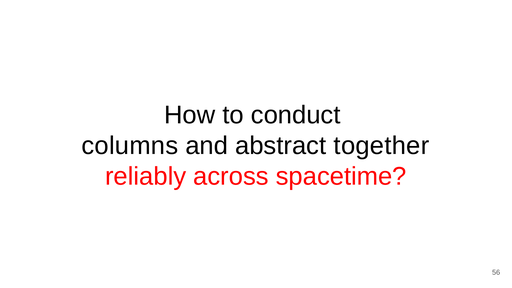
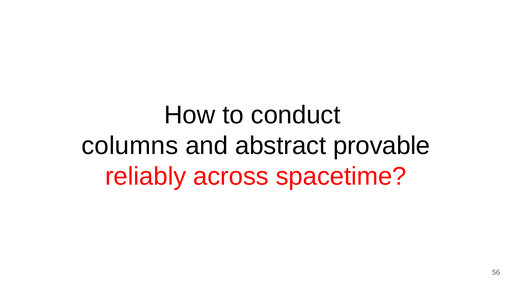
together: together -> provable (382, 146)
